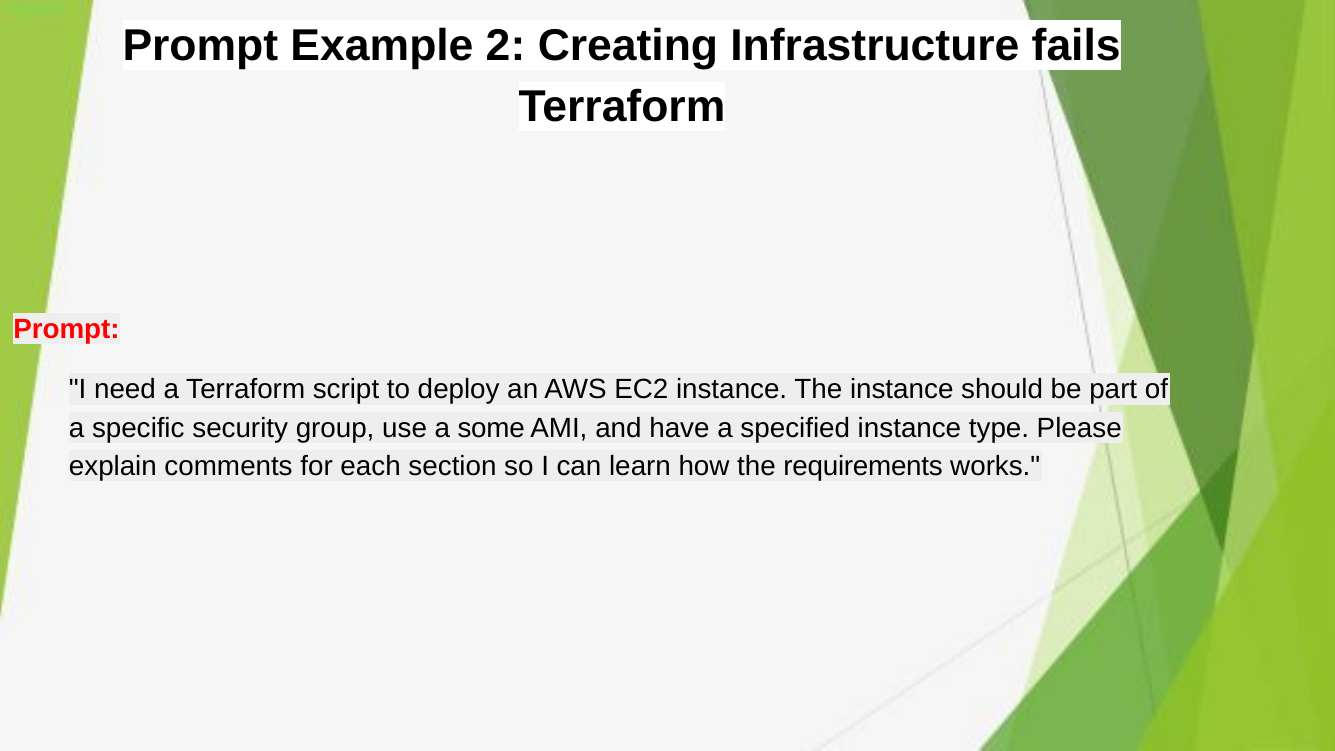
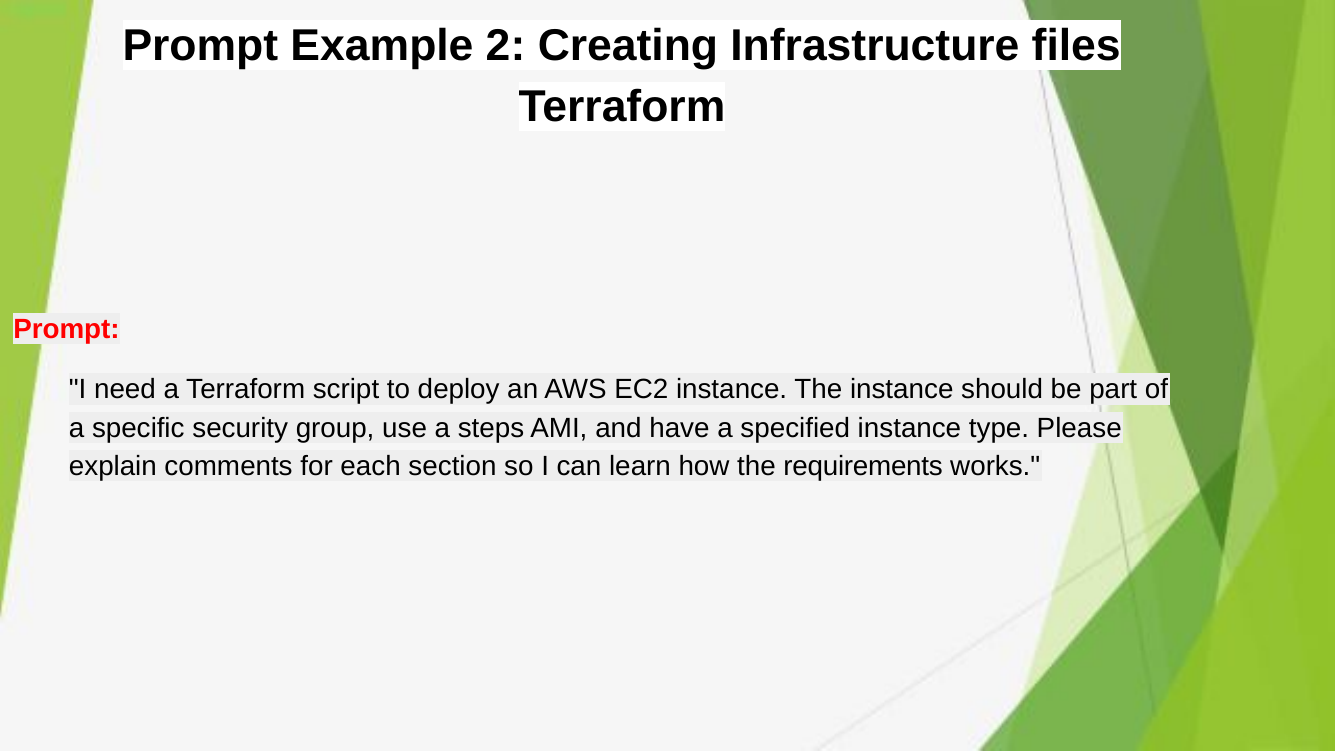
fails: fails -> files (1076, 46)
some: some -> steps (491, 428)
